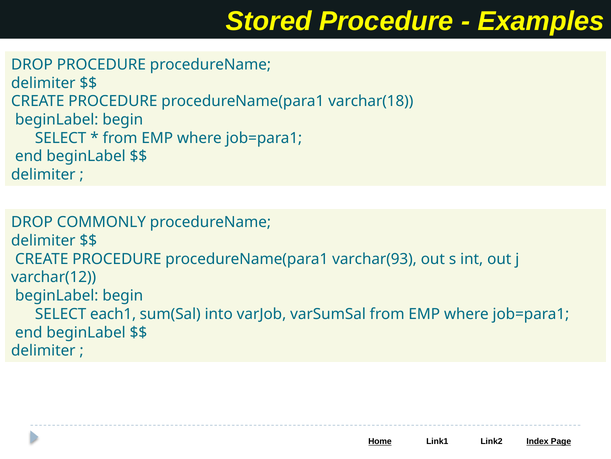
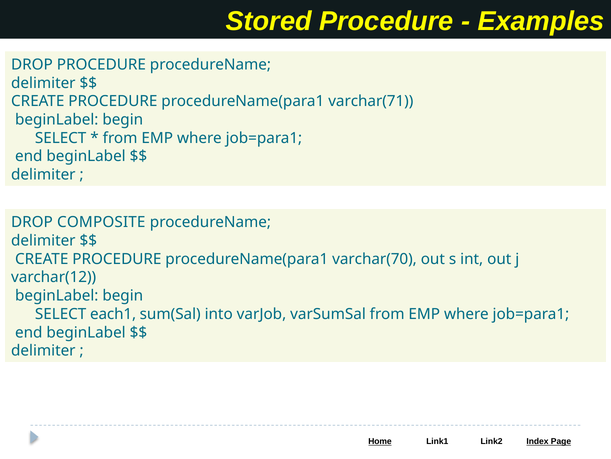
varchar(18: varchar(18 -> varchar(71 (371, 101)
COMMONLY: COMMONLY -> COMPOSITE (101, 222)
varchar(93: varchar(93 -> varchar(70 (375, 259)
